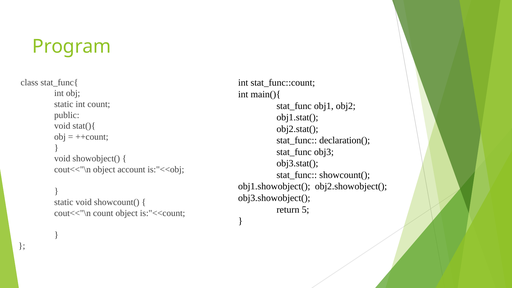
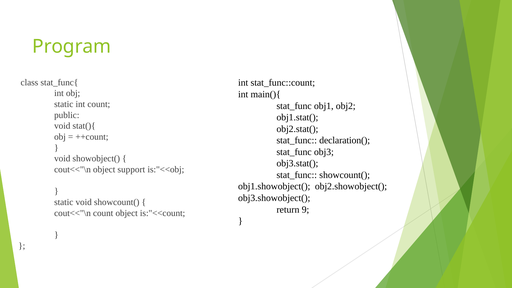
account: account -> support (131, 170)
5: 5 -> 9 (305, 210)
